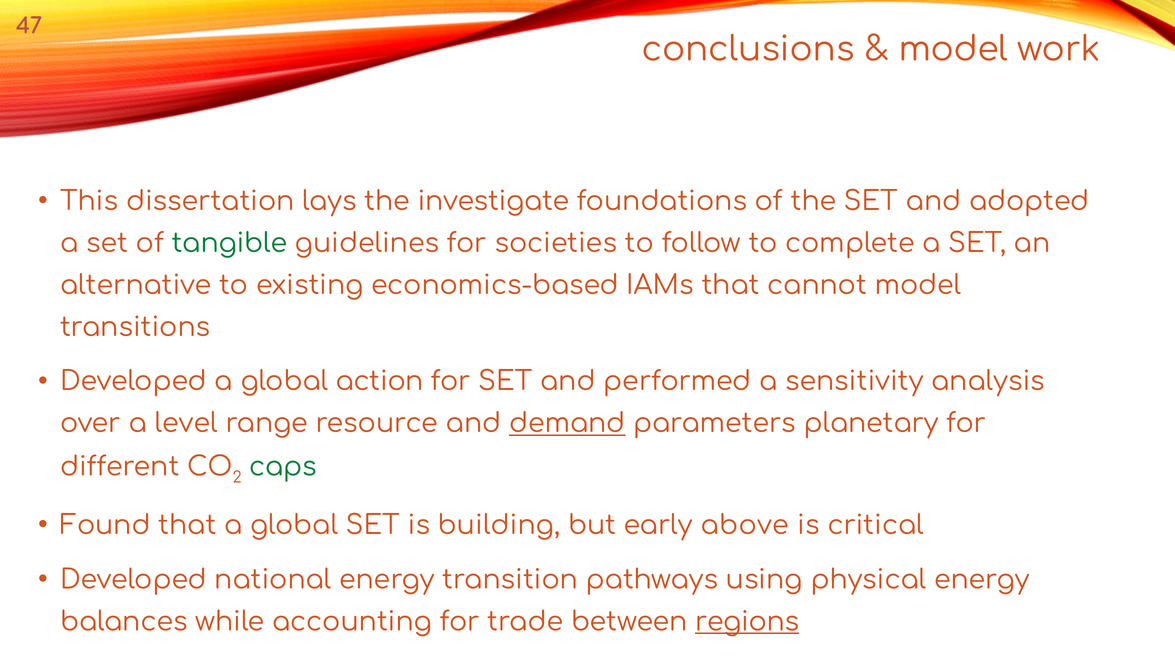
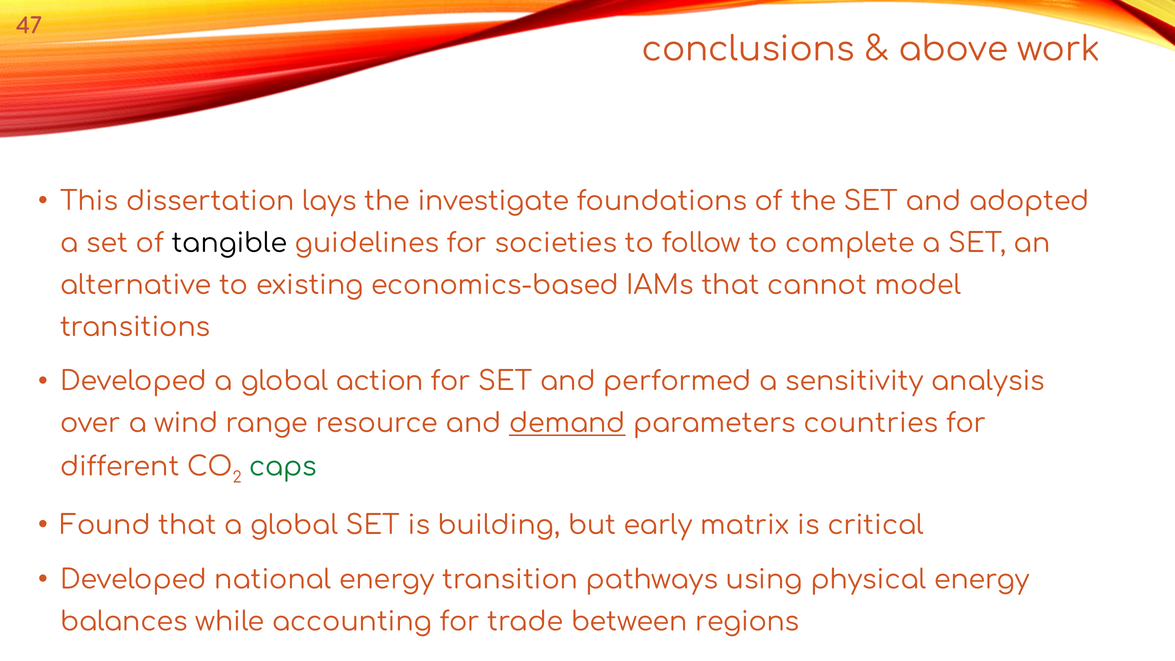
model: model -> above (953, 49)
tangible colour: green -> black (229, 243)
level: level -> wind (186, 424)
planetary: planetary -> countries (871, 424)
above: above -> matrix (745, 526)
regions underline: present -> none (747, 622)
